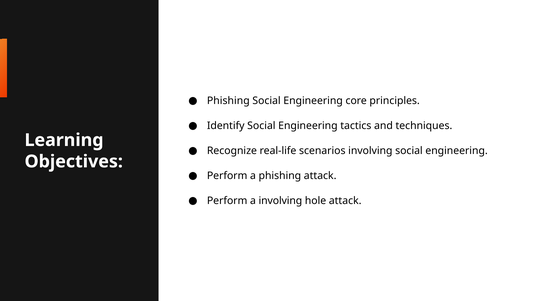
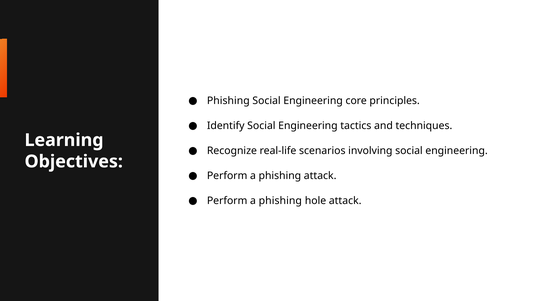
involving: involving -> phishing (280, 201)
